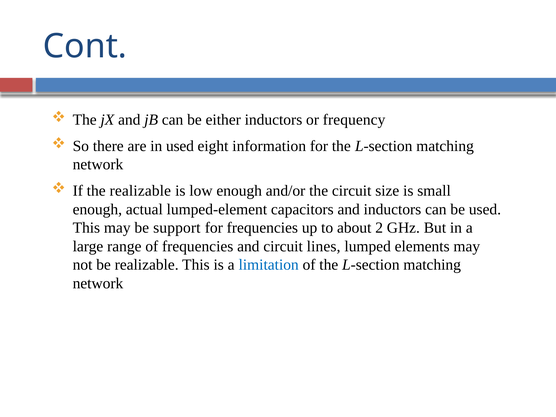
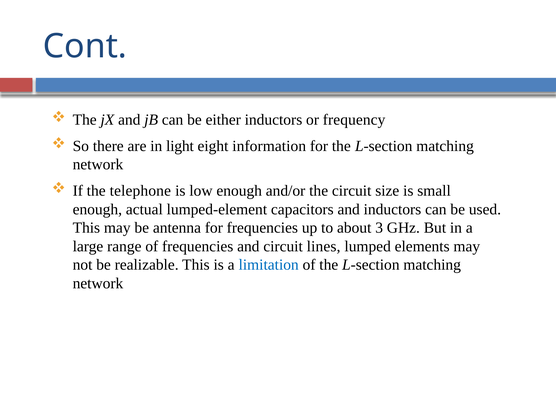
in used: used -> light (180, 146)
the realizable: realizable -> telephone (140, 191)
support: support -> antenna (177, 228)
2: 2 -> 3 (379, 228)
